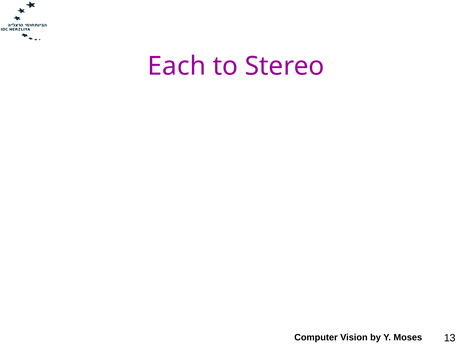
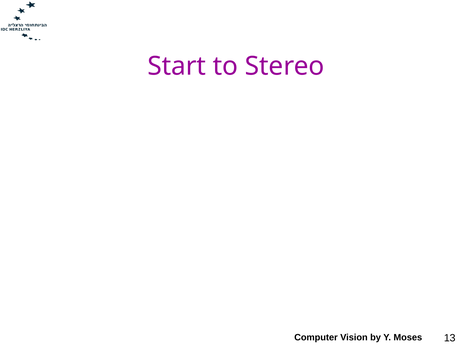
Each: Each -> Start (177, 66)
